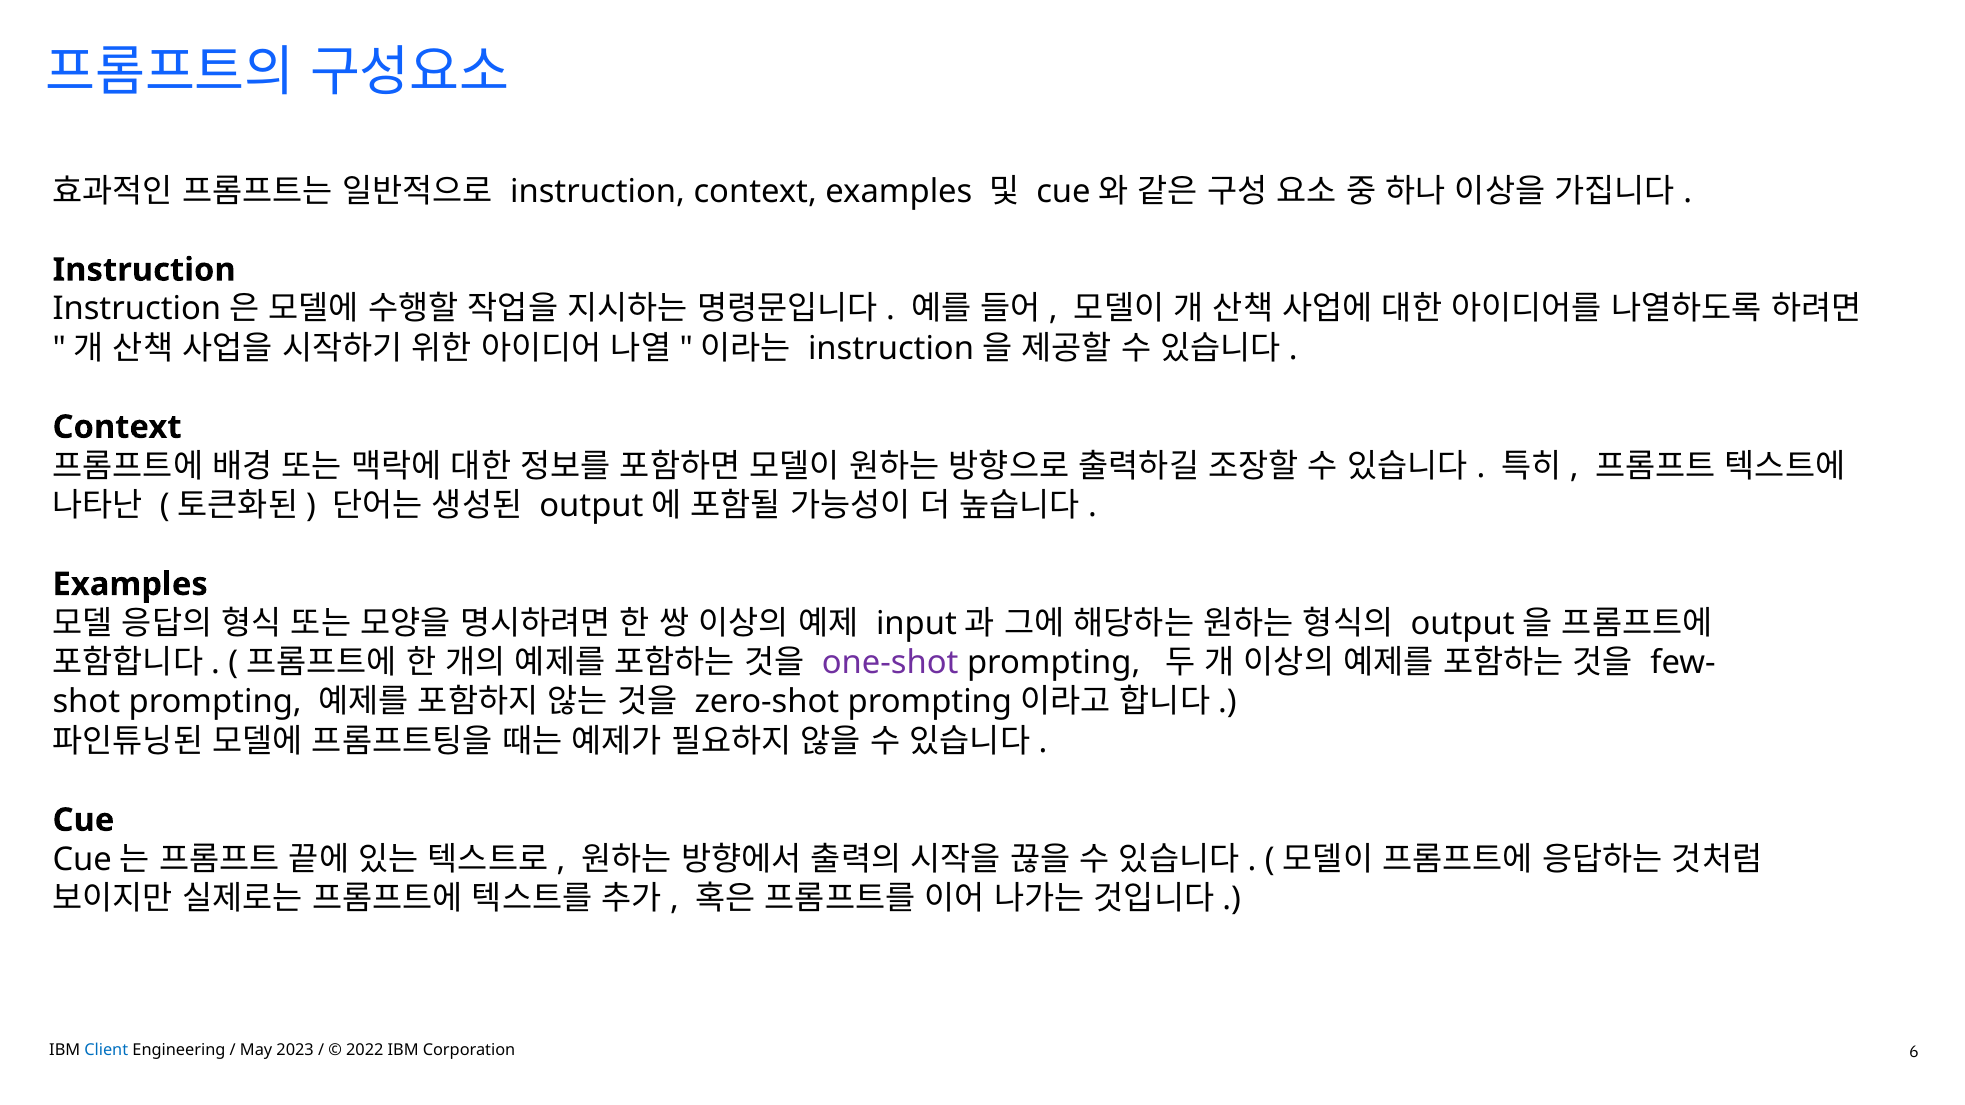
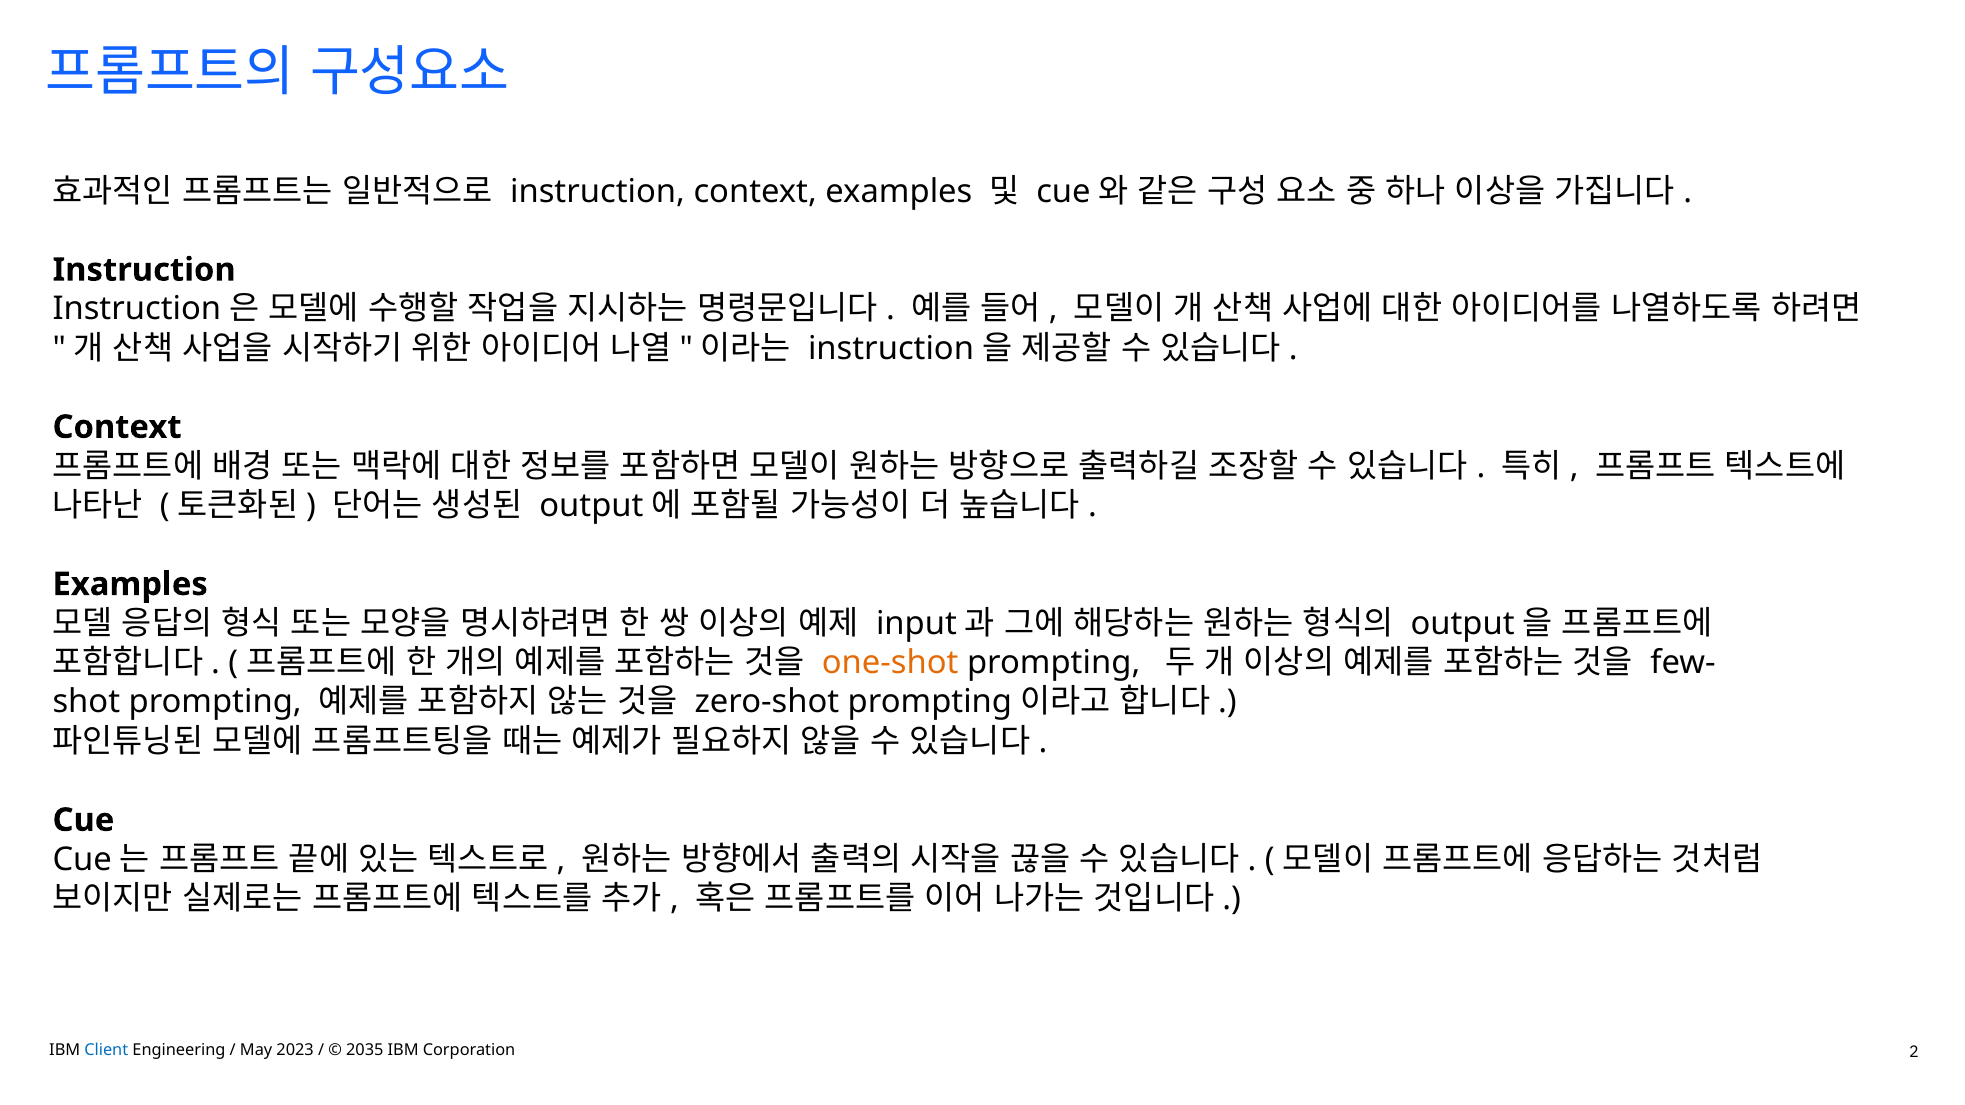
one-shot colour: purple -> orange (890, 663)
2022: 2022 -> 2035 (365, 1050)
6: 6 -> 2 (1914, 1052)
